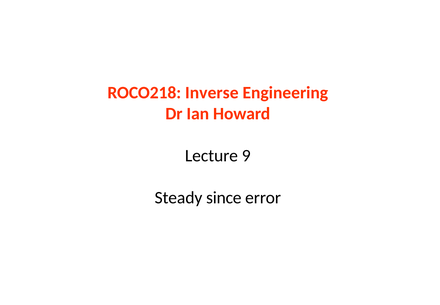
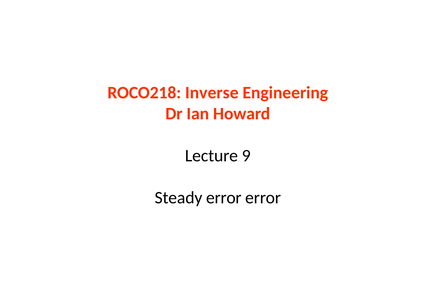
Steady since: since -> error (224, 198)
